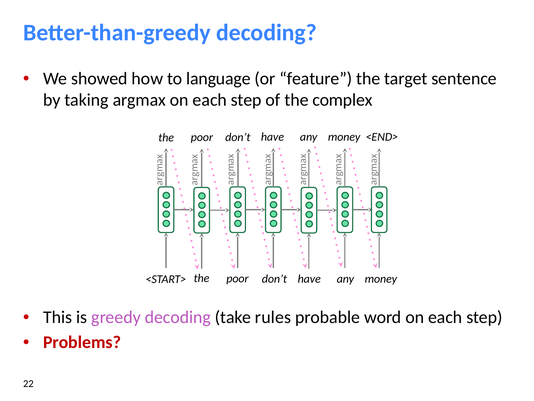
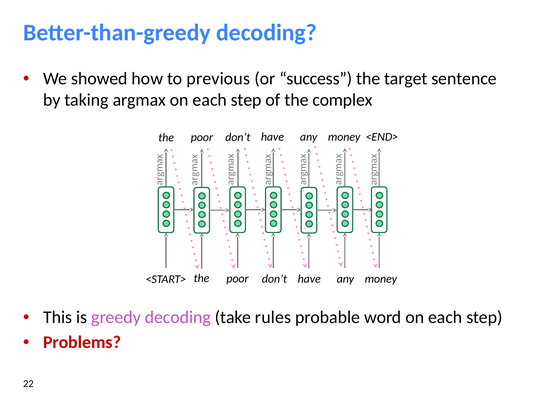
language: language -> previous (218, 78)
feature: feature -> success (316, 78)
